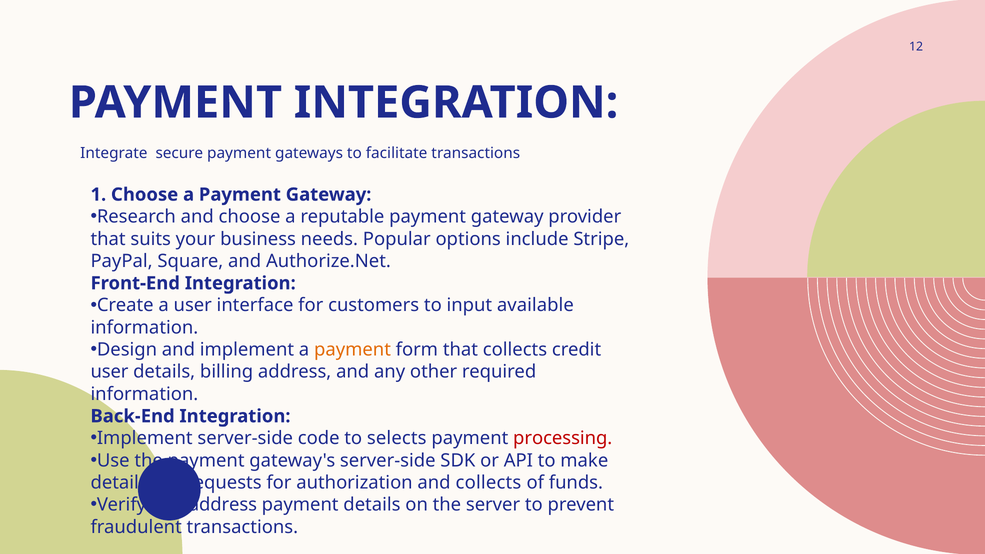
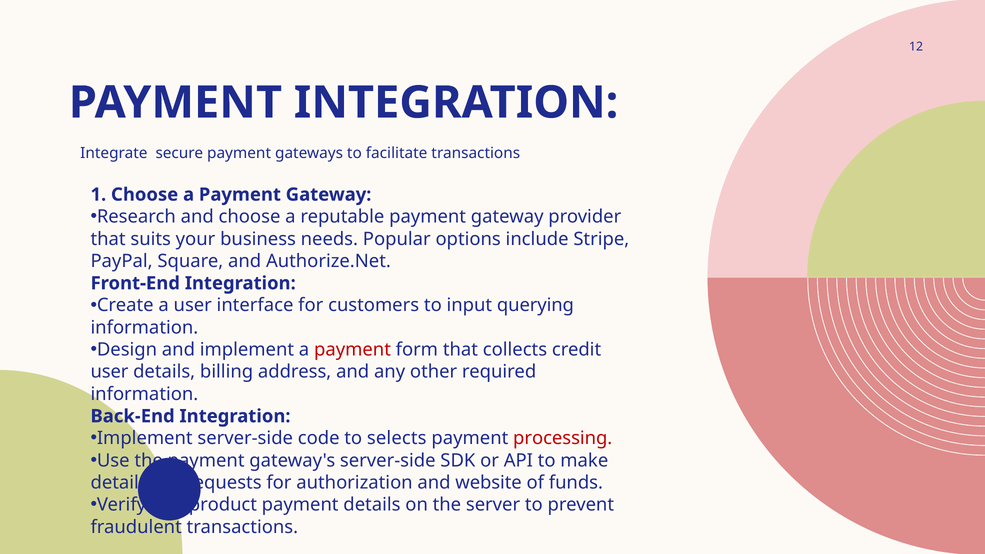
available: available -> querying (535, 305)
payment colour: orange -> red (353, 350)
and collects: collects -> website (489, 483)
and address: address -> product (223, 505)
